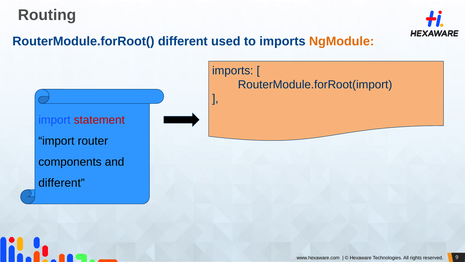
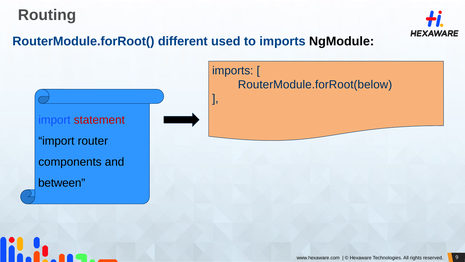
NgModule colour: orange -> black (342, 41)
RouterModule.forRoot(import: RouterModule.forRoot(import -> RouterModule.forRoot(below (315, 85)
different: different -> between (62, 183)
